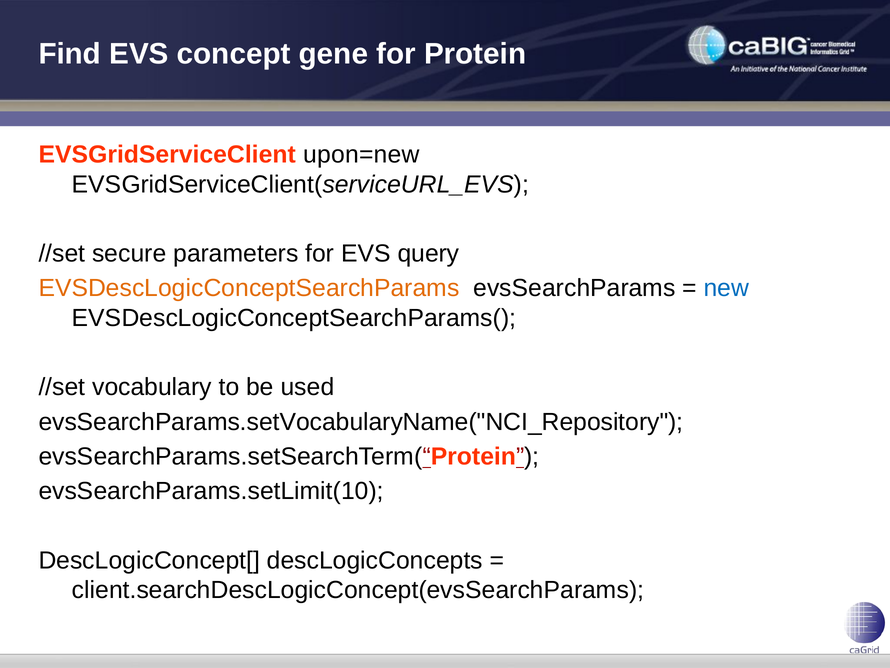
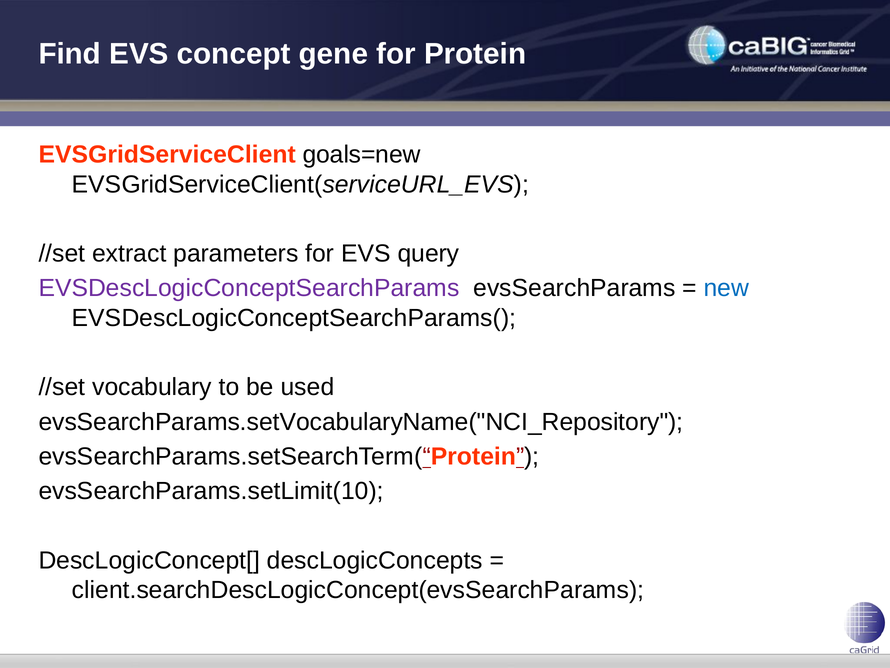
upon=new: upon=new -> goals=new (362, 155)
secure: secure -> extract (129, 253)
EVSDescLogicConceptSearchParams colour: orange -> purple (249, 288)
